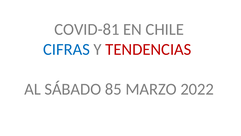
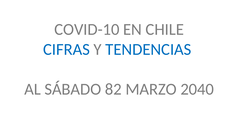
COVID-81: COVID-81 -> COVID-10 (87, 29)
TENDENCIAS colour: red -> blue (148, 49)
85: 85 -> 82 (113, 89)
2022: 2022 -> 2040 (197, 89)
